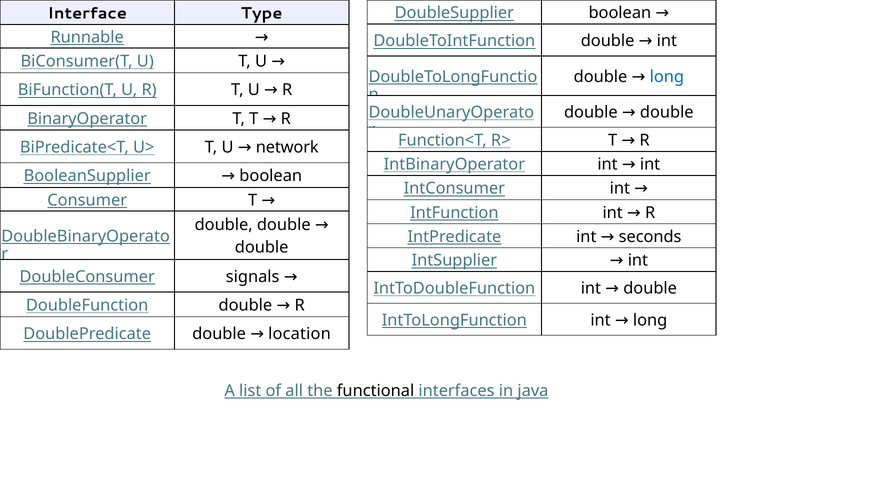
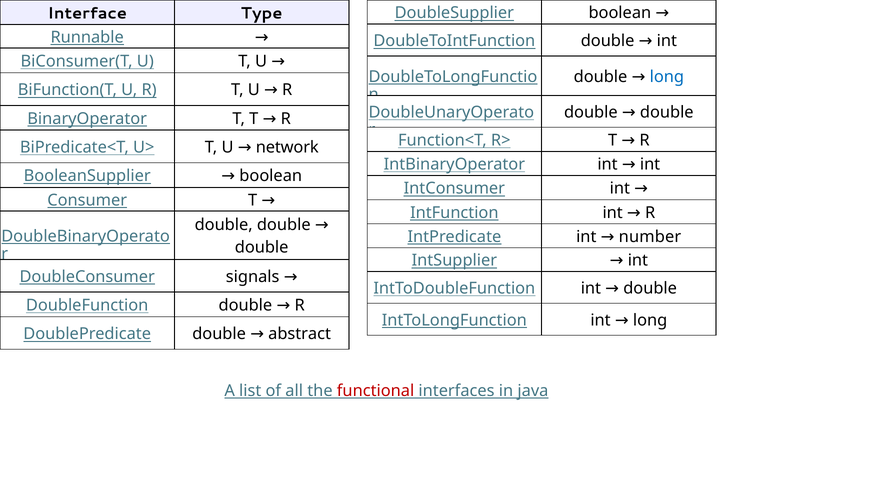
seconds: seconds -> number (650, 237)
location: location -> abstract (300, 334)
functional colour: black -> red (376, 391)
